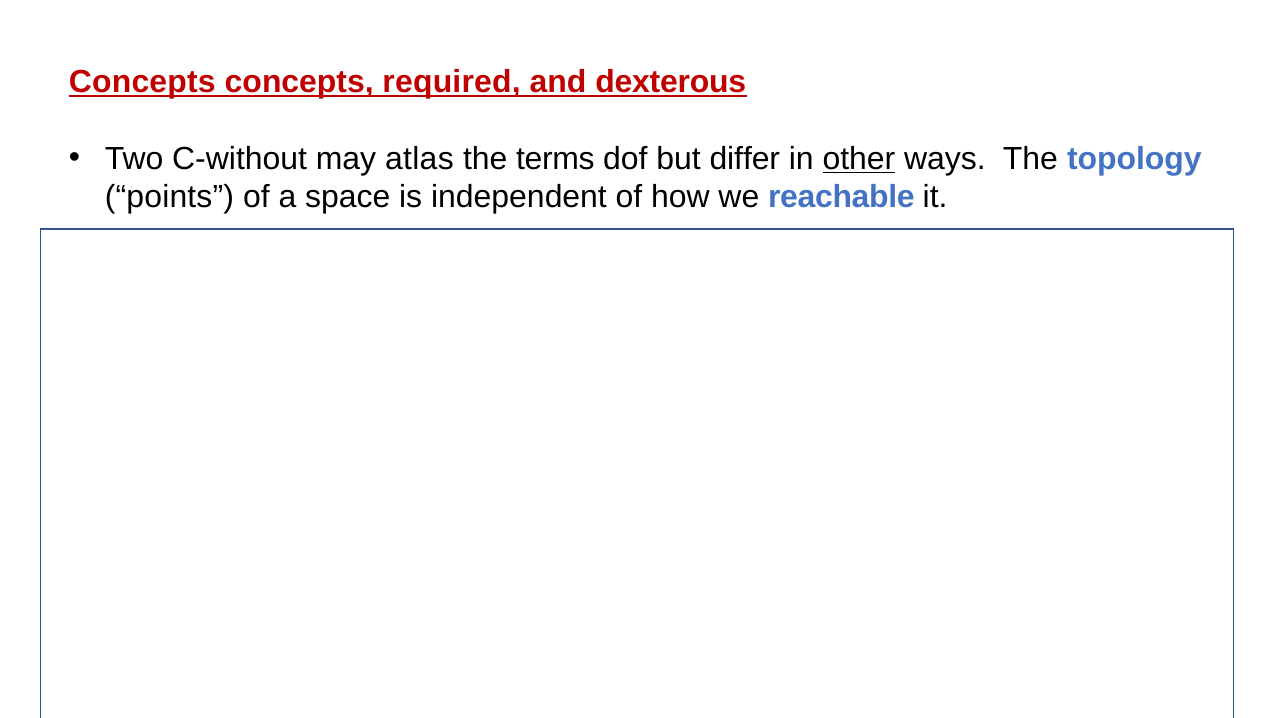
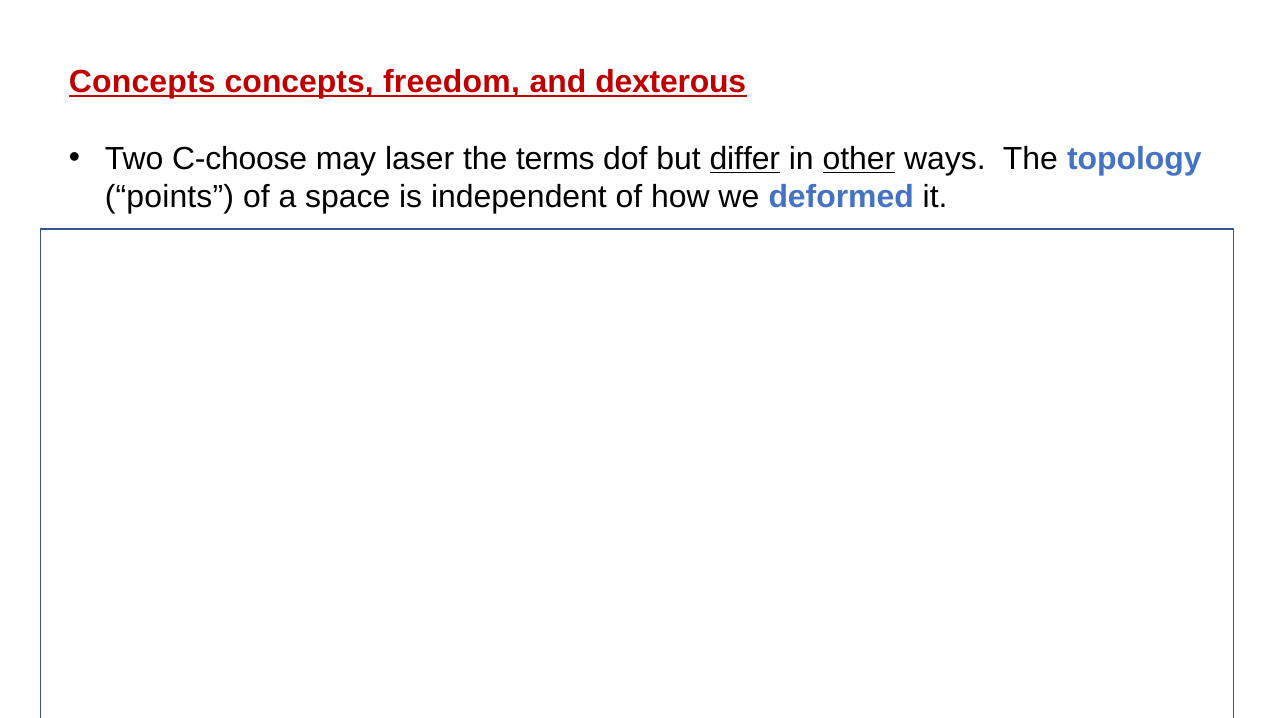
required: required -> freedom (452, 82)
C-without: C-without -> C-choose (240, 159)
may atlas: atlas -> laser (420, 159)
differ underline: none -> present (745, 159)
we reachable: reachable -> deformed (841, 197)
